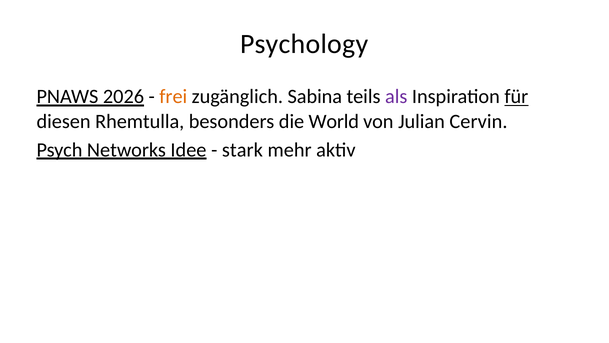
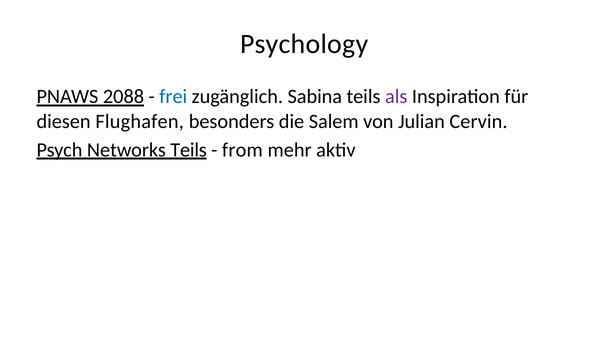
2026: 2026 -> 2088 (124, 97)
frei colour: orange -> blue (173, 97)
für underline: present -> none (516, 97)
Rhemtulla: Rhemtulla -> Flughafen (140, 121)
World: World -> Salem (334, 121)
Networks Idee: Idee -> Teils (189, 150)
stark: stark -> from (242, 150)
